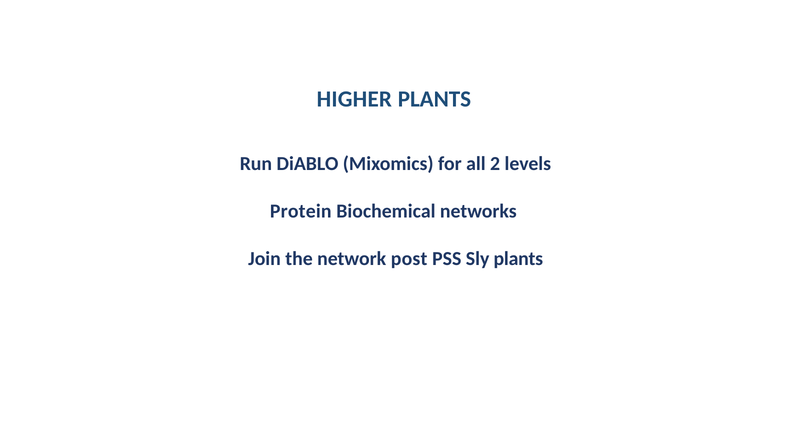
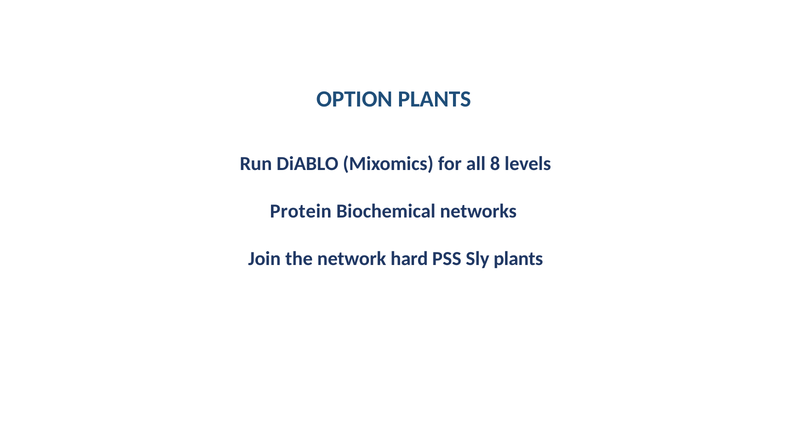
HIGHER: HIGHER -> OPTION (354, 99)
2: 2 -> 8 (495, 164)
post: post -> hard (409, 259)
